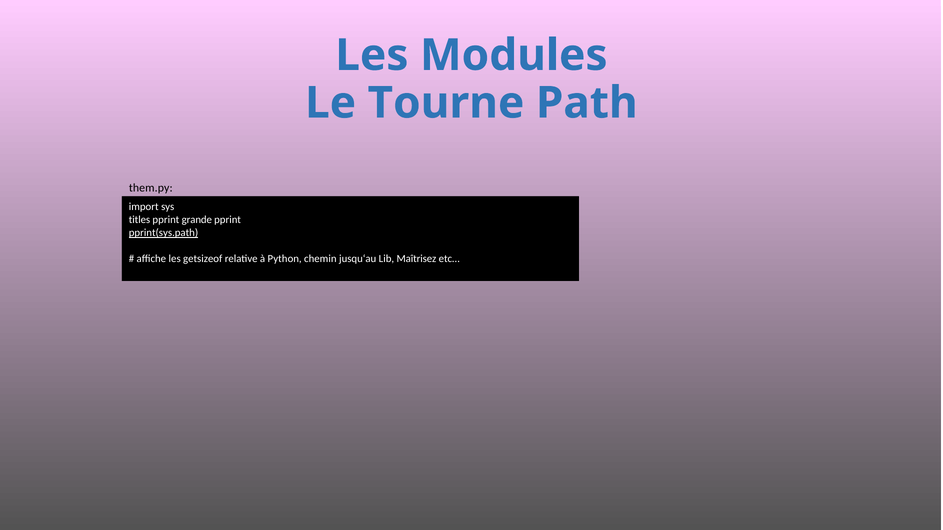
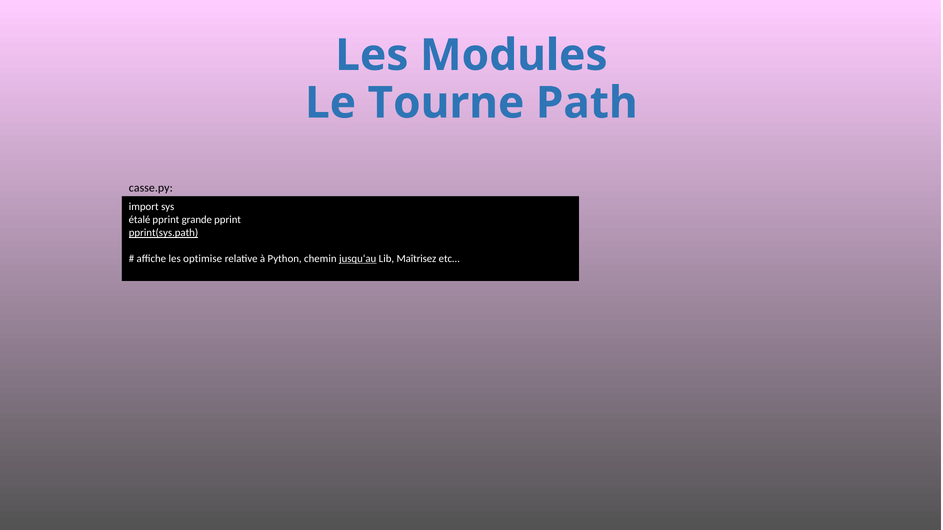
them.py: them.py -> casse.py (151, 188)
titles: titles -> étalé (139, 220)
getsizeof: getsizeof -> optimise (203, 259)
jusqu‘au underline: none -> present (358, 259)
